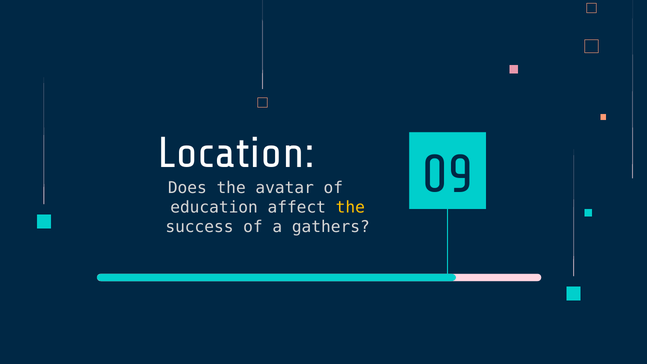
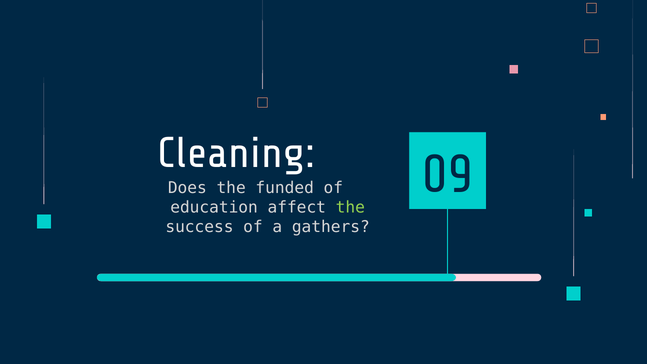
Location: Location -> Cleaning (236, 153)
avatar: avatar -> funded (285, 188)
the colour: yellow -> light green (350, 208)
